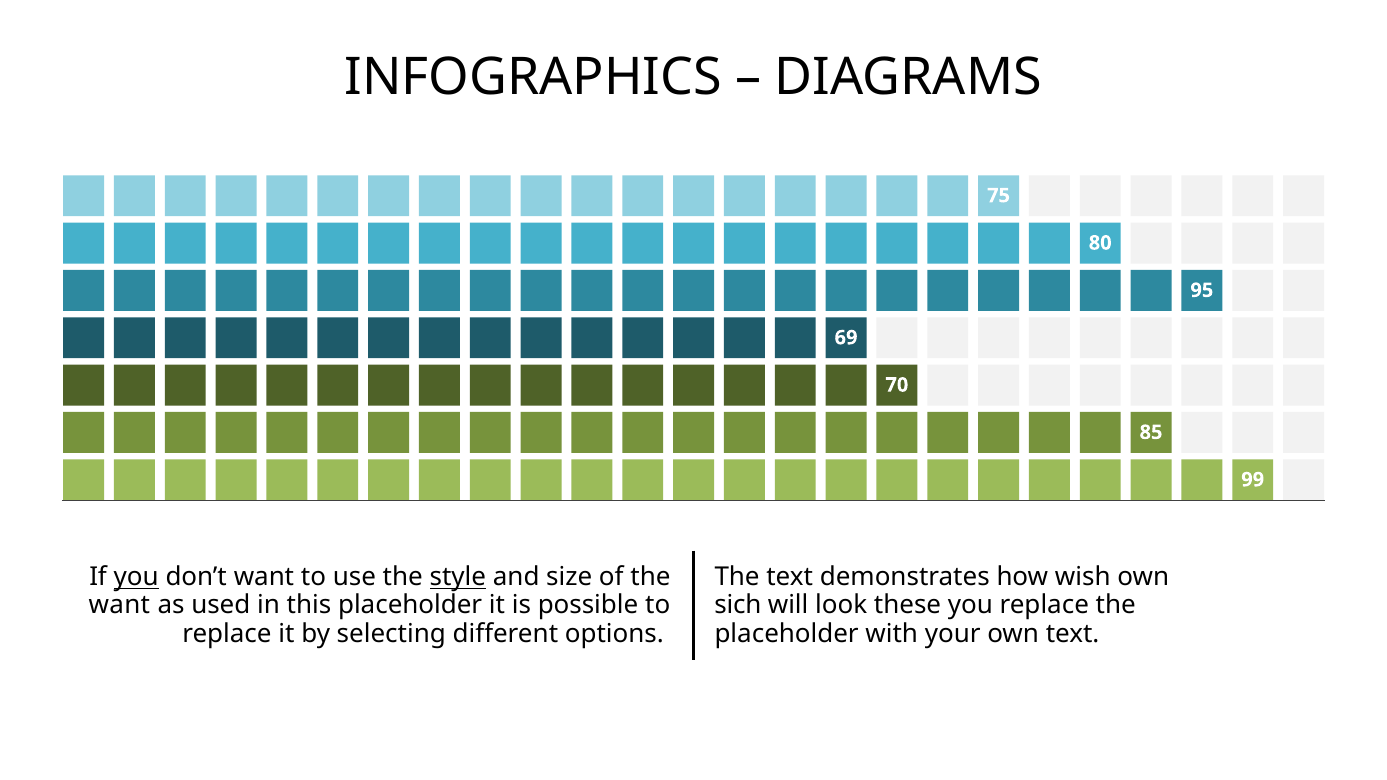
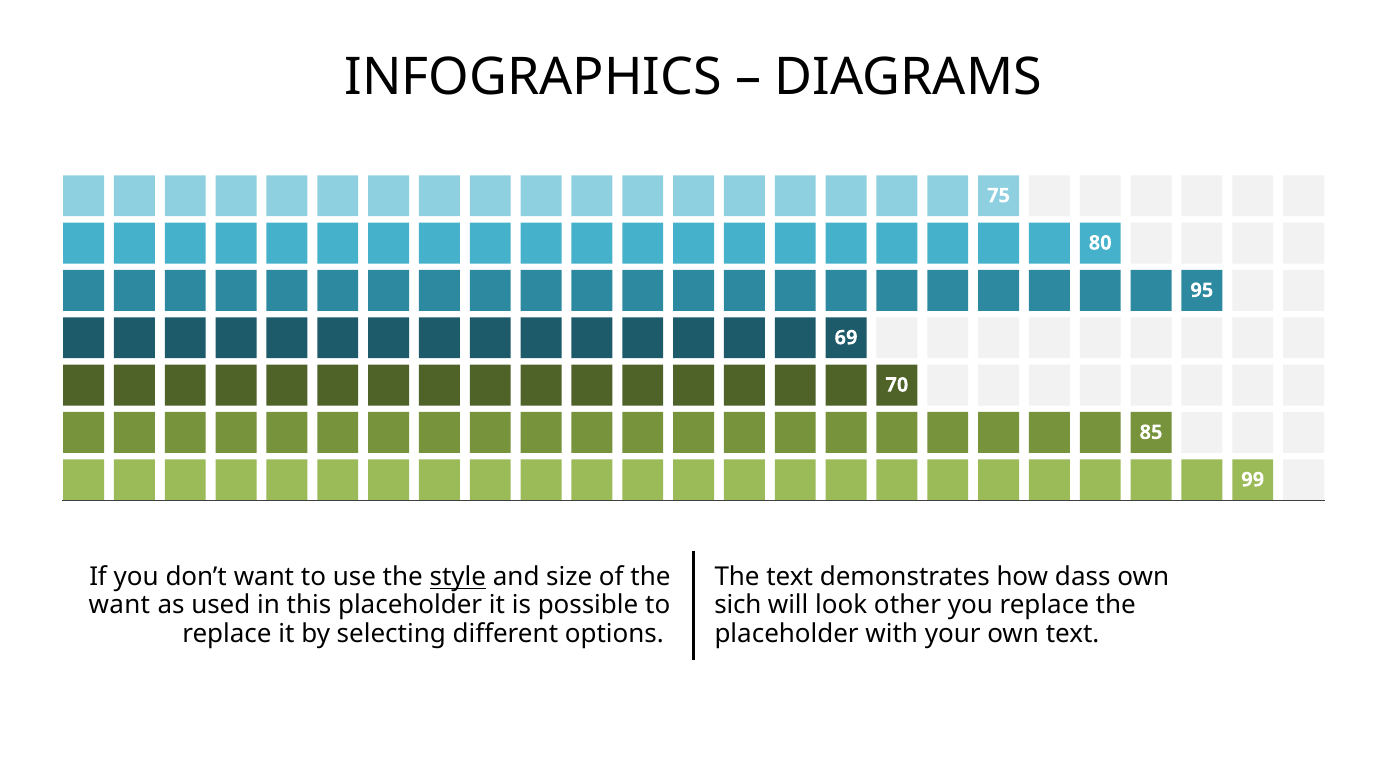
you underline: present -> none (136, 578)
wish: wish -> dass (1083, 578)
these: these -> other (907, 606)
